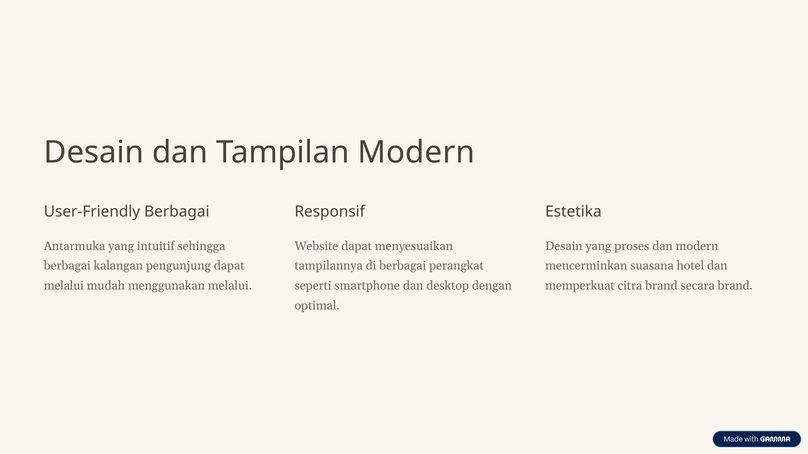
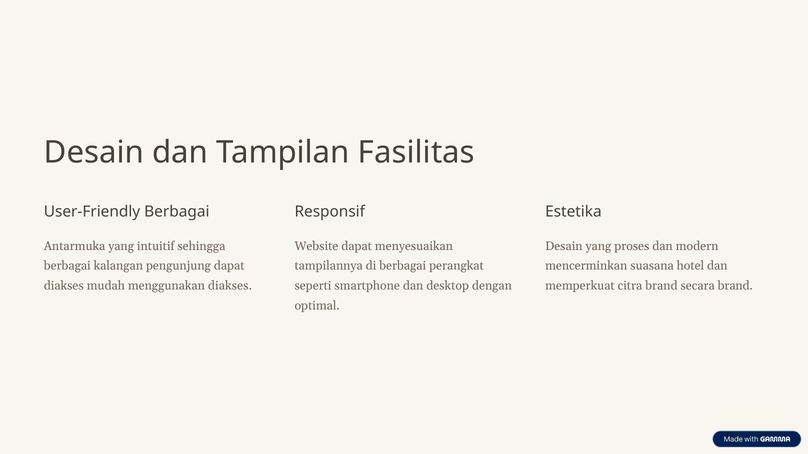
Tampilan Modern: Modern -> Fasilitas (416, 153)
melalui: melalui -> diakses (64, 286)
menggunakan melalui: melalui -> diakses (230, 286)
